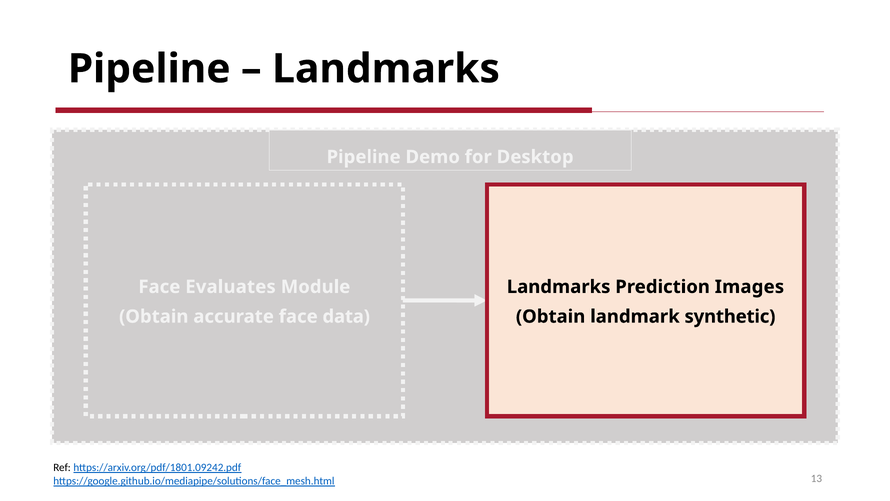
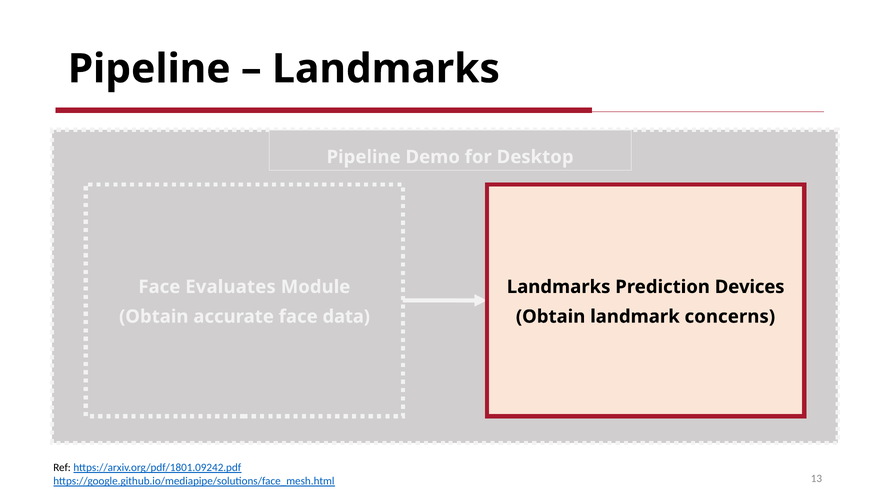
Images: Images -> Devices (750, 287)
synthetic: synthetic -> concerns (730, 316)
